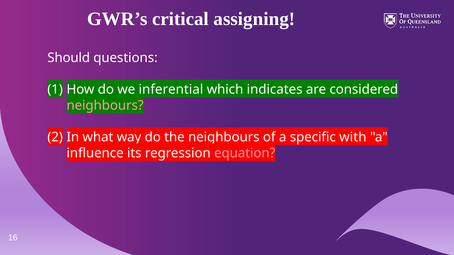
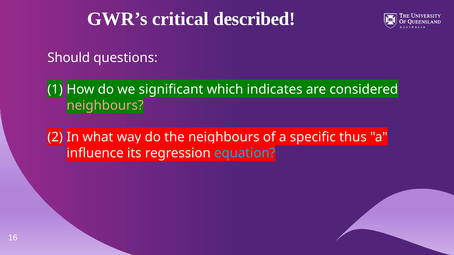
assigning: assigning -> described (254, 19)
inferential: inferential -> significant (171, 90)
with: with -> thus (353, 137)
equation colour: pink -> light blue (245, 153)
